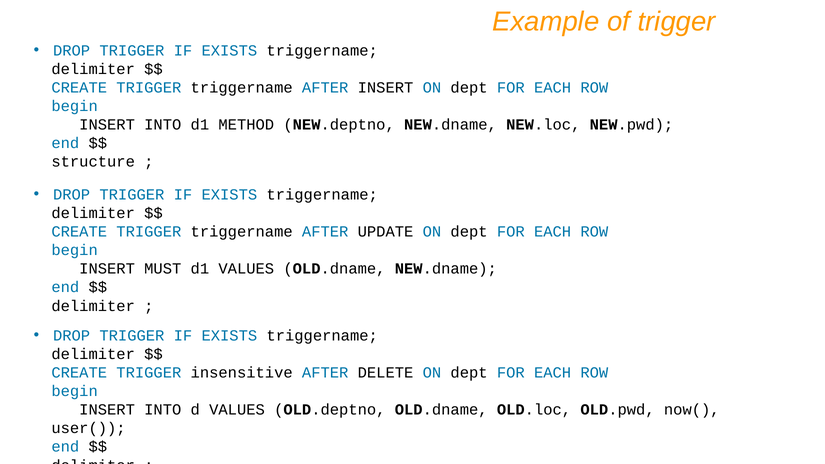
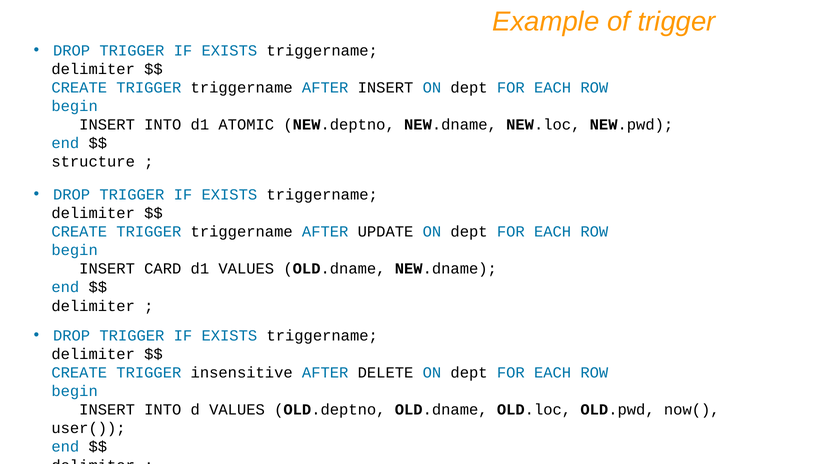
METHOD: METHOD -> ATOMIC (246, 125)
MUST: MUST -> CARD (163, 269)
